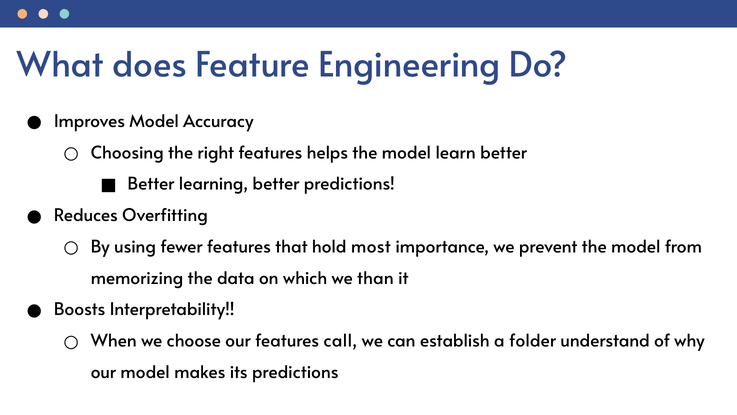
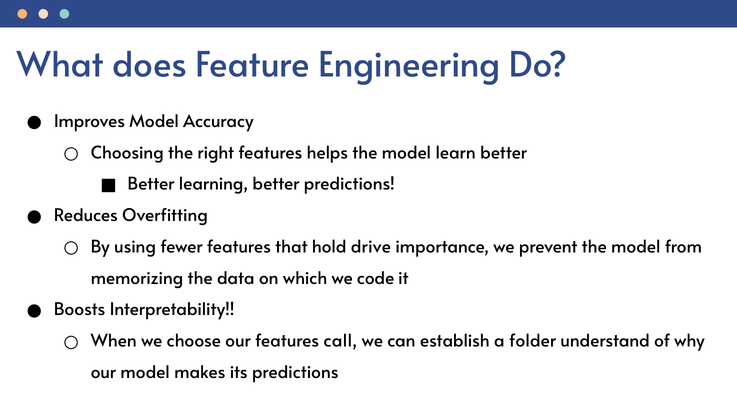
most: most -> drive (371, 247)
than: than -> code (376, 278)
